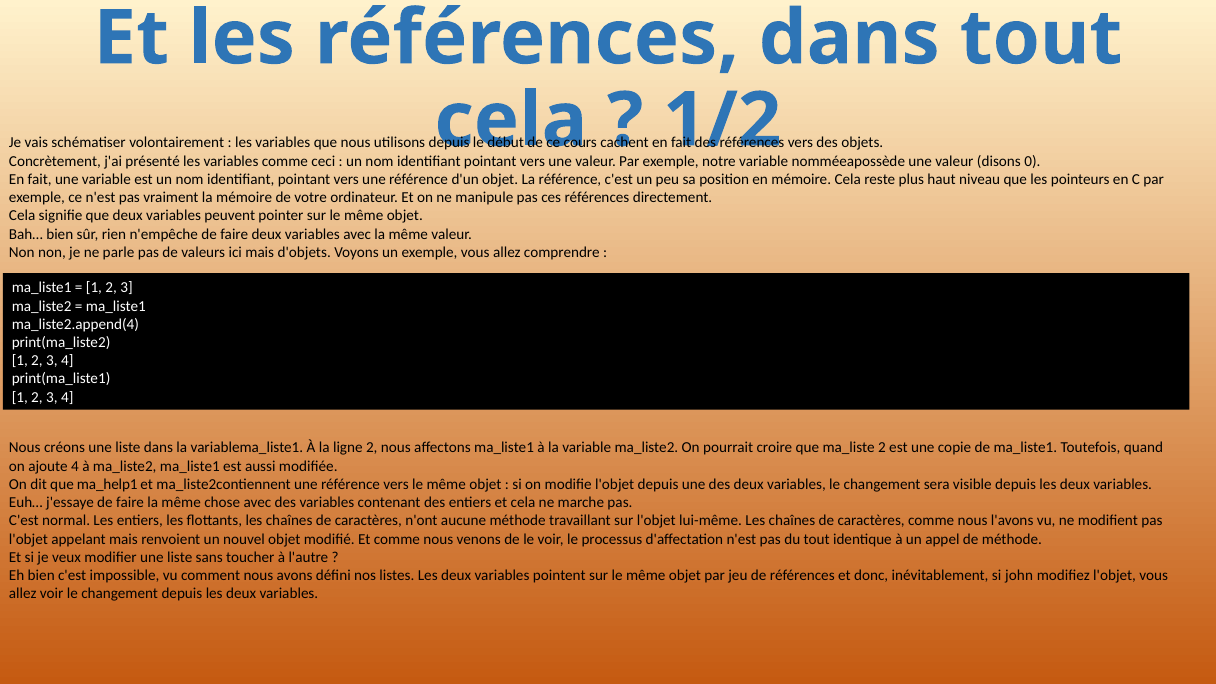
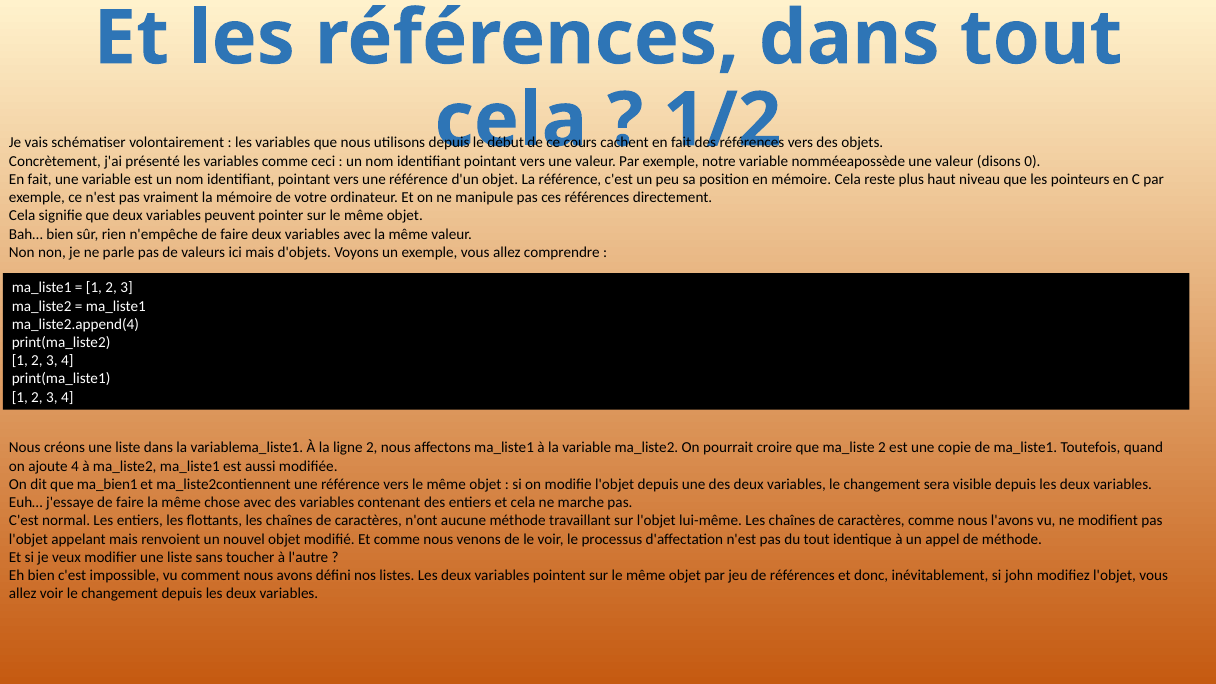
ma_help1: ma_help1 -> ma_bien1 (107, 484)
